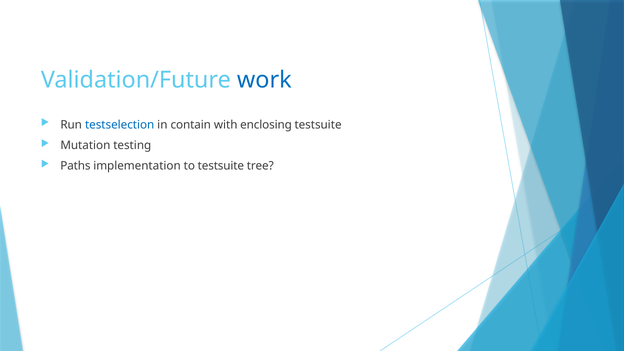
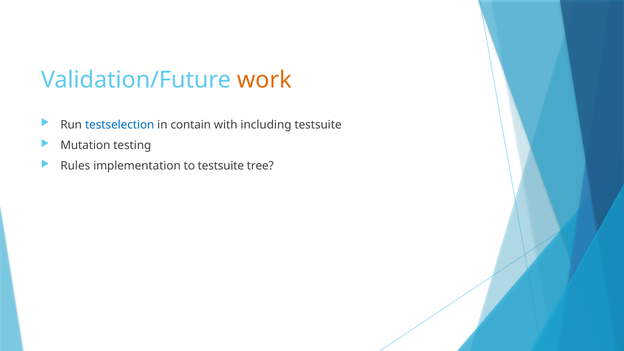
work colour: blue -> orange (264, 80)
enclosing: enclosing -> including (266, 125)
Paths: Paths -> Rules (75, 166)
